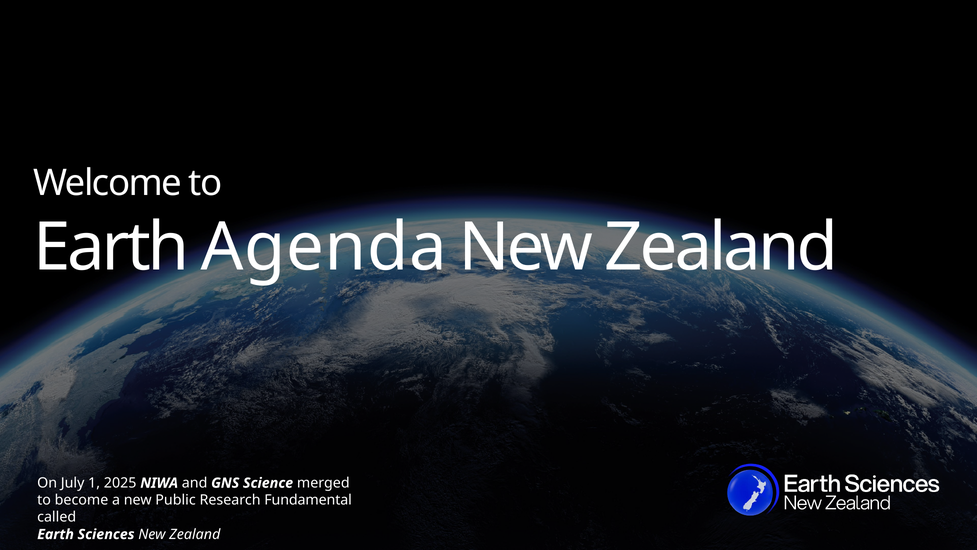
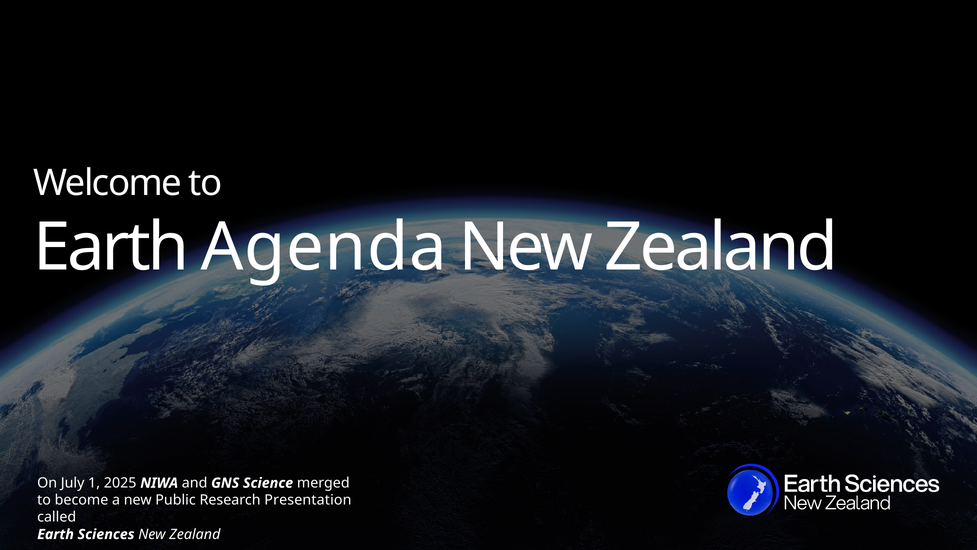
Fundamental: Fundamental -> Presentation (308, 500)
